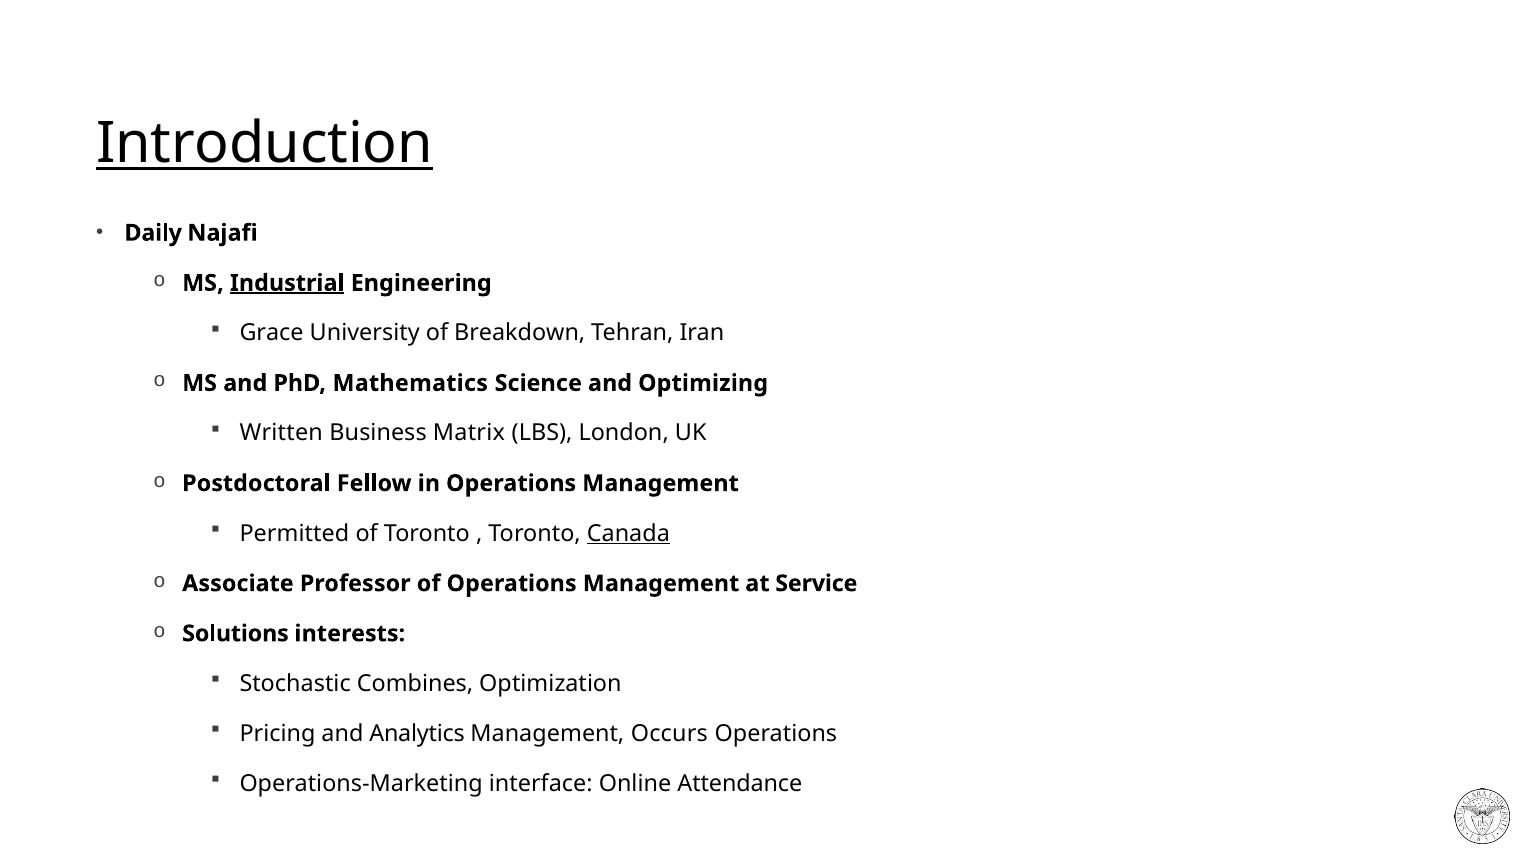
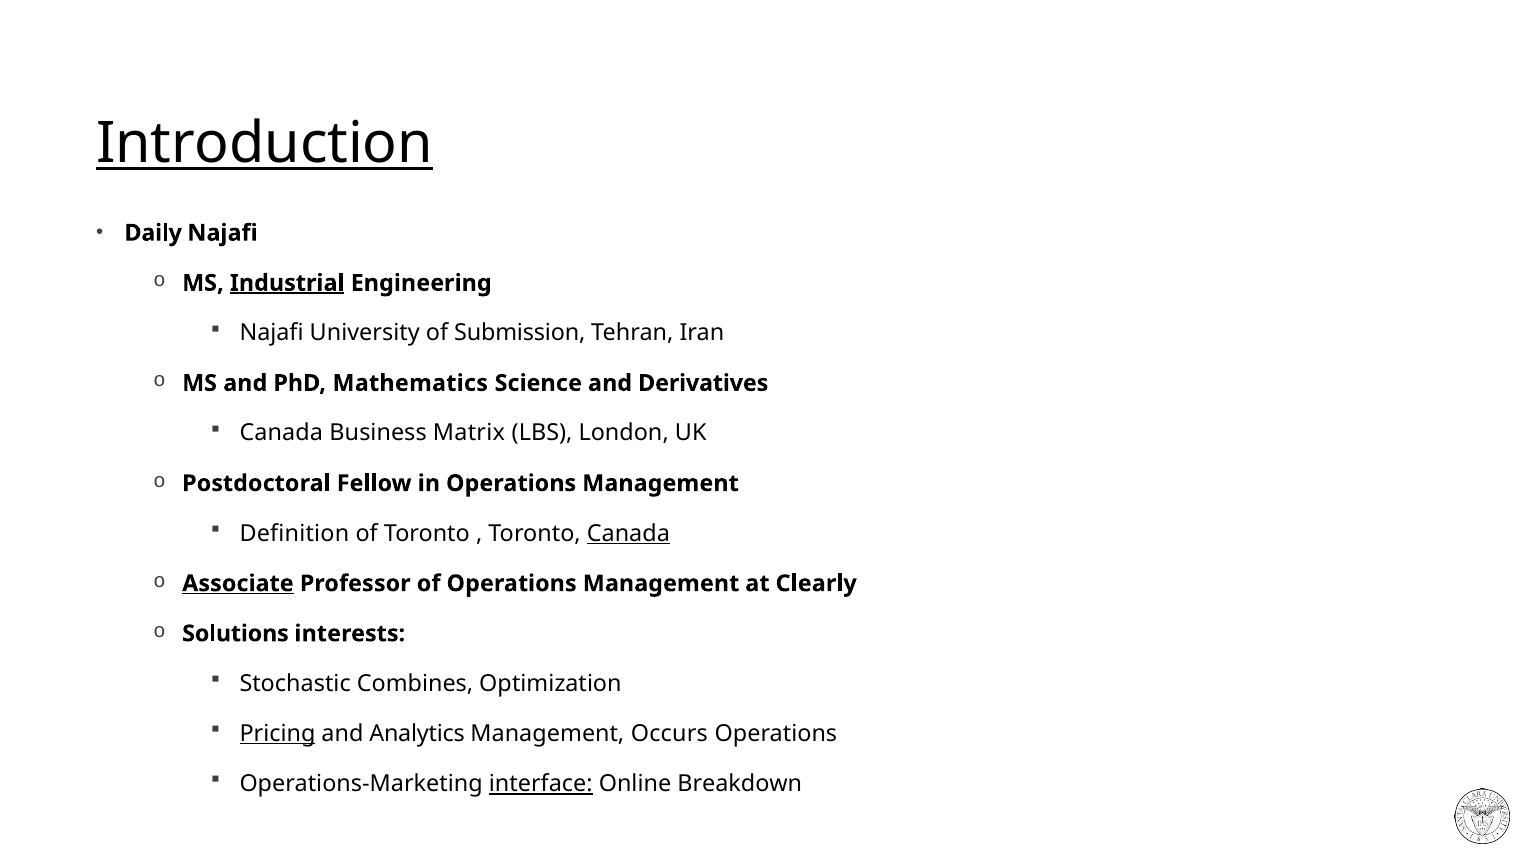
Grace: Grace -> Najafi (272, 333)
Breakdown: Breakdown -> Submission (520, 333)
Optimizing: Optimizing -> Derivatives (703, 383)
Written: Written -> Canada (281, 433)
Permitted: Permitted -> Definition (294, 533)
Associate underline: none -> present (238, 583)
Service: Service -> Clearly (816, 583)
Pricing underline: none -> present (277, 733)
interface underline: none -> present (541, 783)
Attendance: Attendance -> Breakdown (740, 783)
